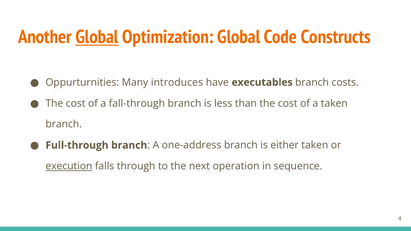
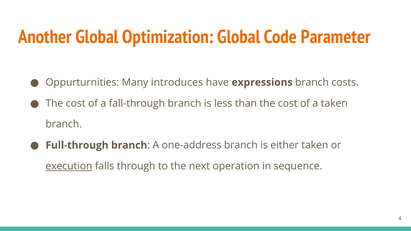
Global underline: present -> none (97, 37)
Constructs: Constructs -> Parameter (336, 37)
executables: executables -> expressions (262, 82)
